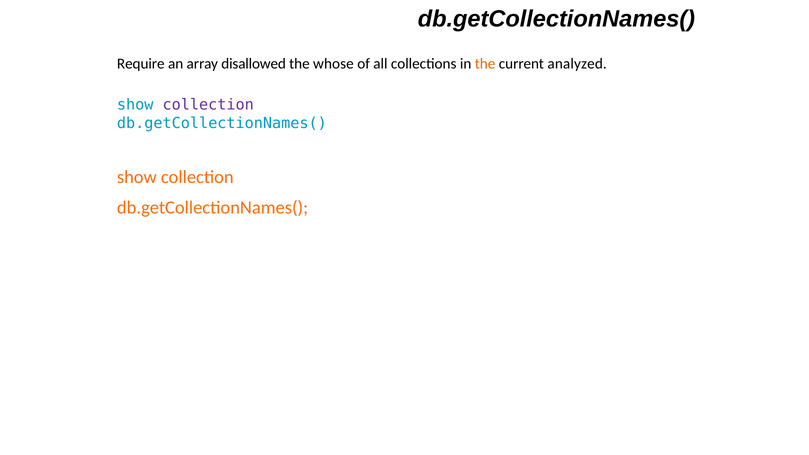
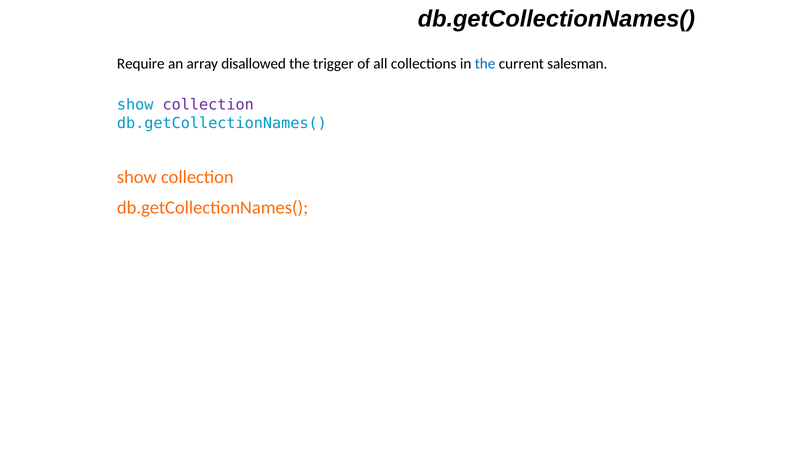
whose: whose -> trigger (333, 64)
the colour: orange -> blue (485, 64)
analyzed: analyzed -> salesman (577, 64)
